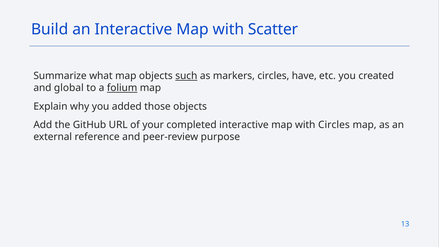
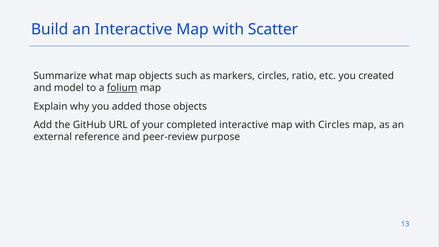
such underline: present -> none (186, 76)
have: have -> ratio (304, 76)
global: global -> model (69, 88)
